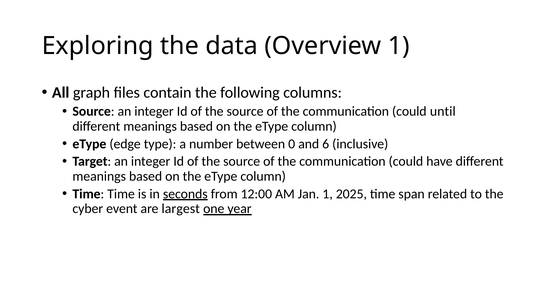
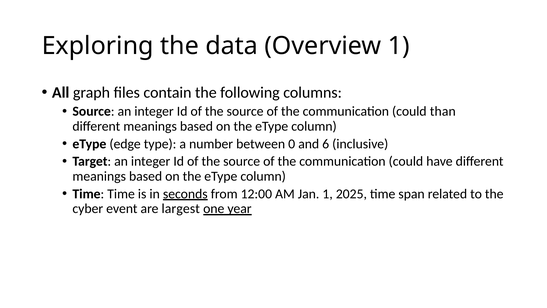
until: until -> than (443, 111)
